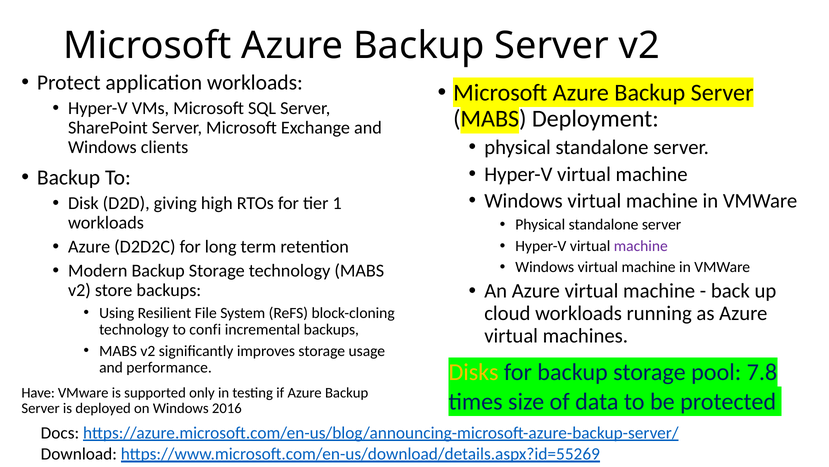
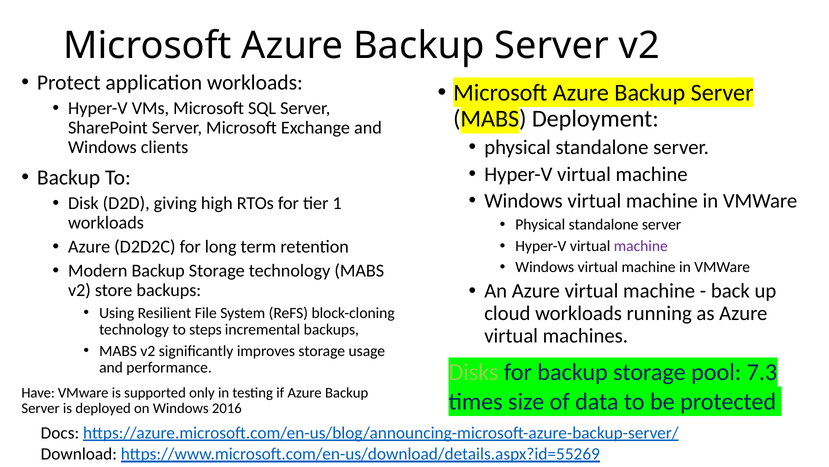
confi: confi -> steps (205, 329)
Disks colour: yellow -> light green (474, 372)
7.8: 7.8 -> 7.3 (762, 372)
